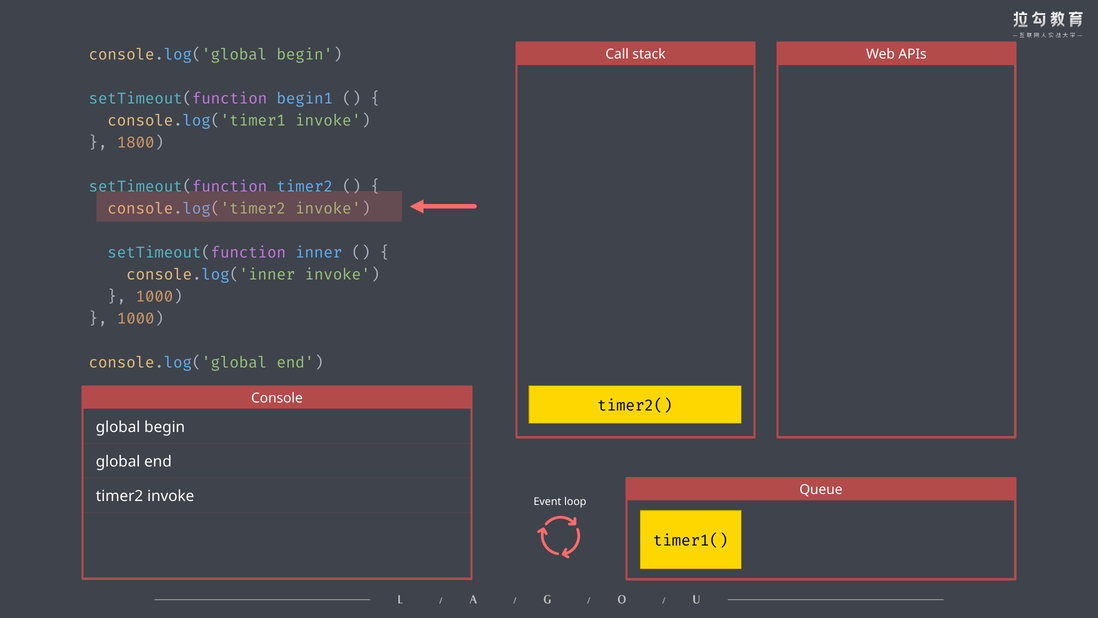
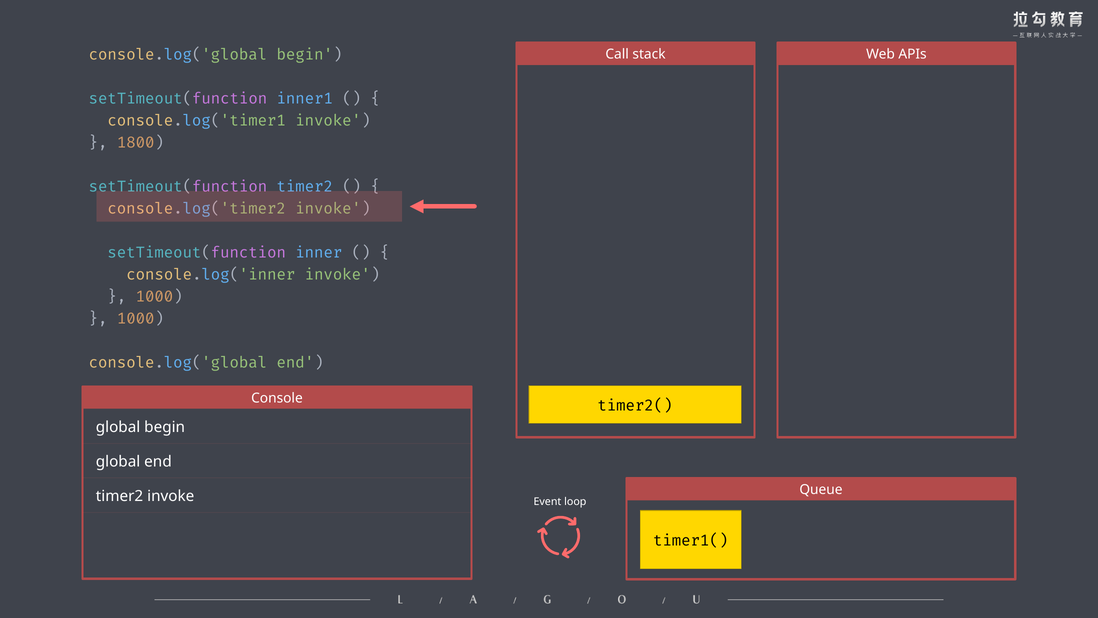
begin1: begin1 -> inner1 (305, 99)
